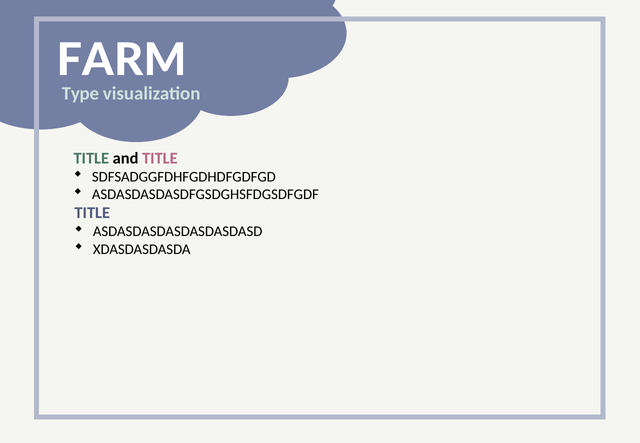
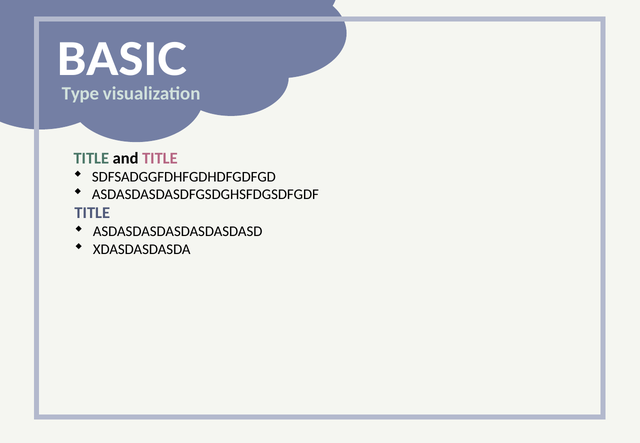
FARM: FARM -> BASIC (122, 60)
